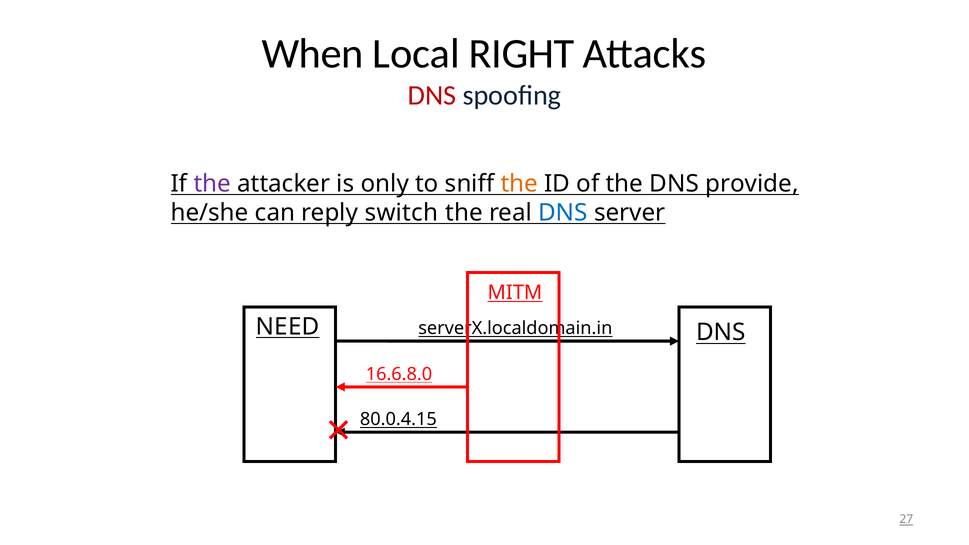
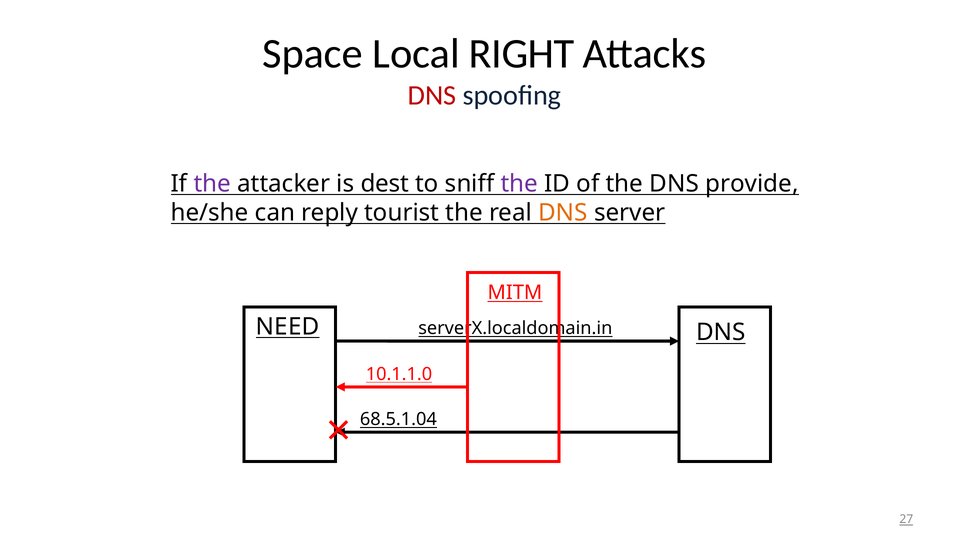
When: When -> Space (313, 54)
only: only -> dest (385, 184)
the colour: orange -> purple (519, 184)
switch: switch -> tourist (402, 213)
DNS colour: blue -> orange (563, 213)
16.6.8.0: 16.6.8.0 -> 10.1.1.0 (399, 374)
80.0.4.15: 80.0.4.15 -> 68.5.1.04 (398, 419)
